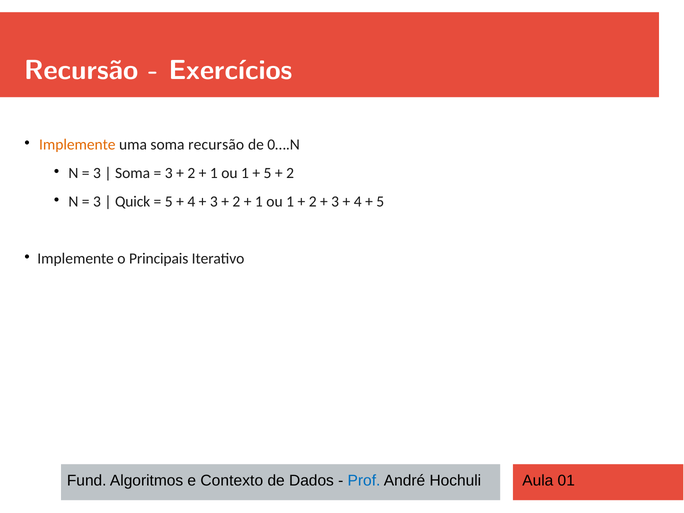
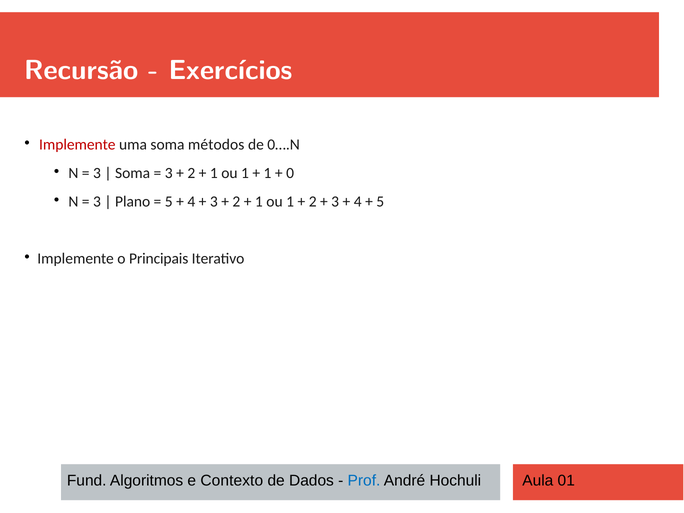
Implemente colour: orange -> red (77, 145)
soma recursão: recursão -> métodos (216, 145)
5: 5 -> 1 (267, 173)
2: 2 -> 0 (290, 173)
Quick: Quick -> Plano (133, 202)
